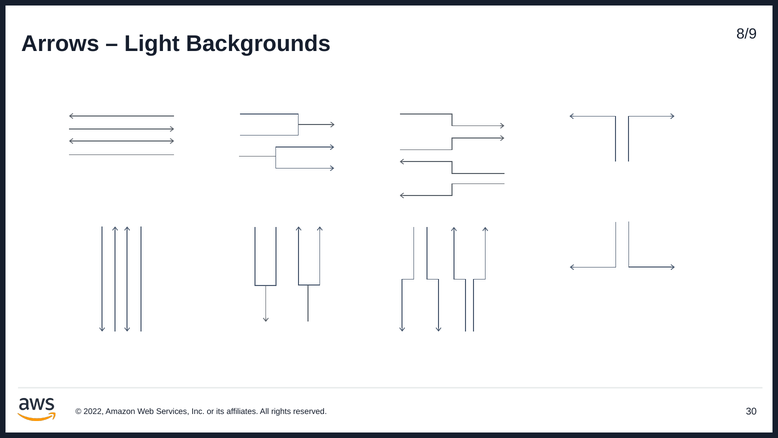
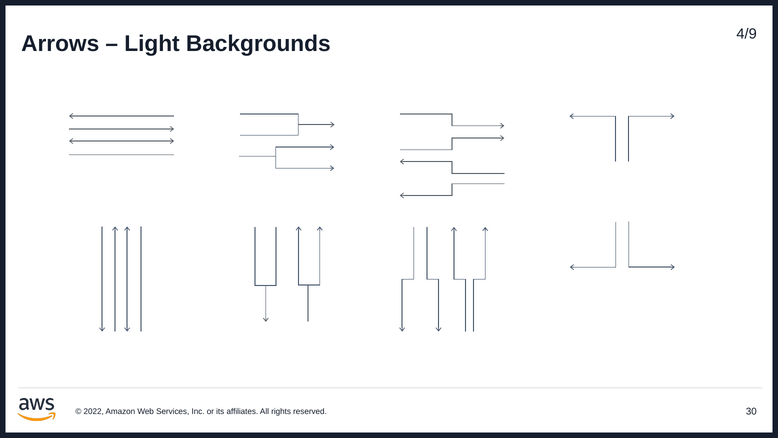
8/9: 8/9 -> 4/9 (747, 34)
